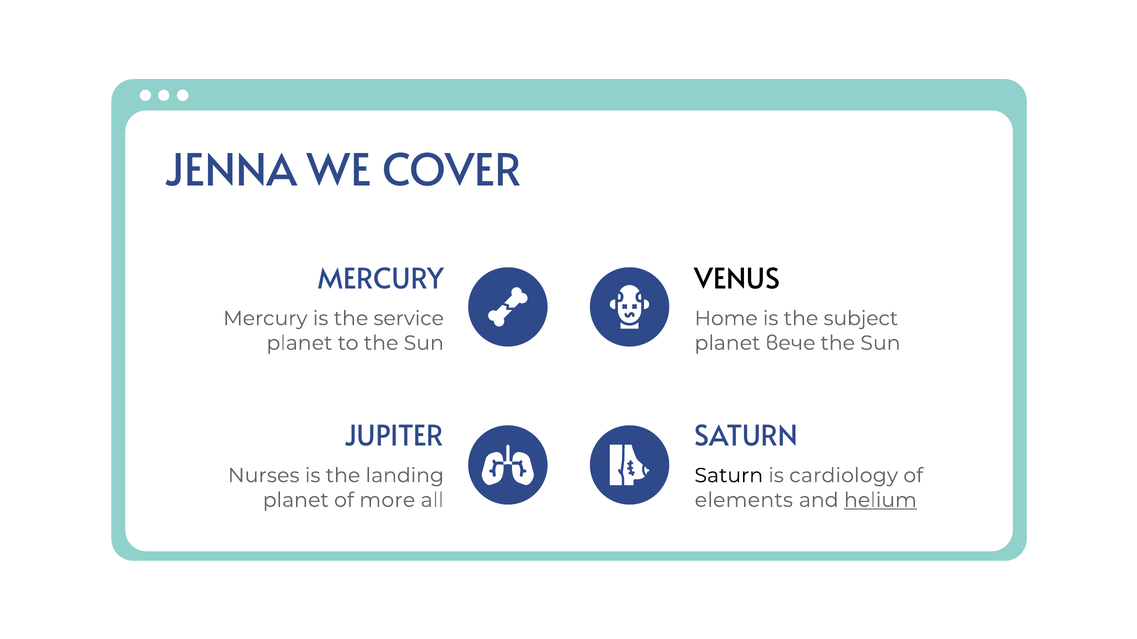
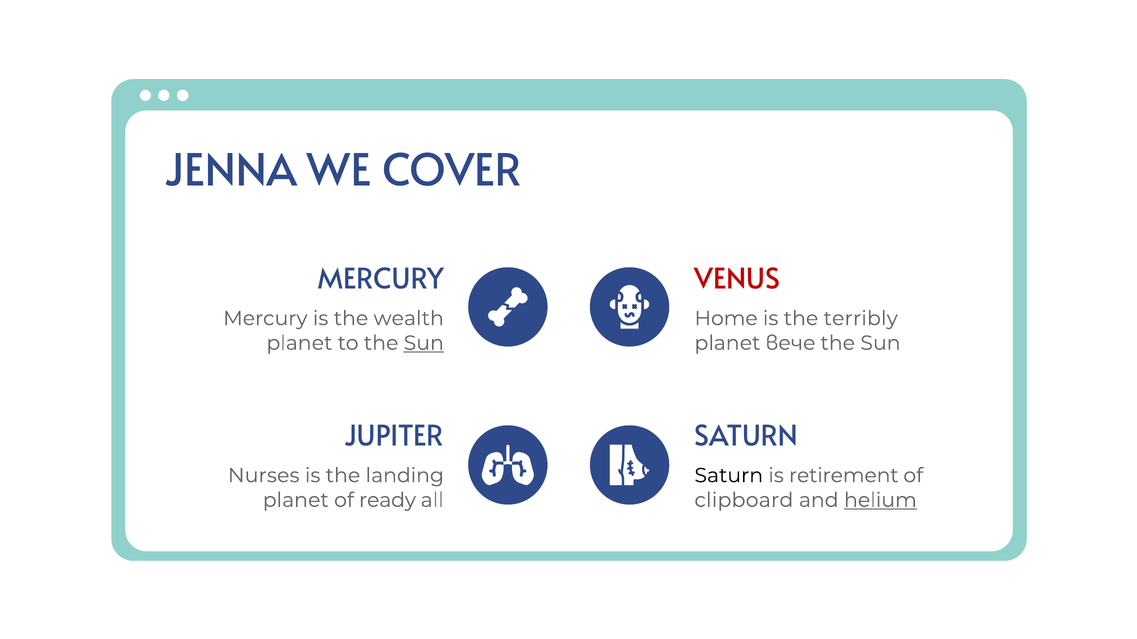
VENUS colour: black -> red (737, 280)
service: service -> wealth (409, 319)
subject: subject -> terribly (861, 319)
Sun underline: none -> present (424, 343)
cardiology: cardiology -> retirement (844, 476)
more: more -> ready (387, 501)
elements: elements -> clipboard (744, 501)
